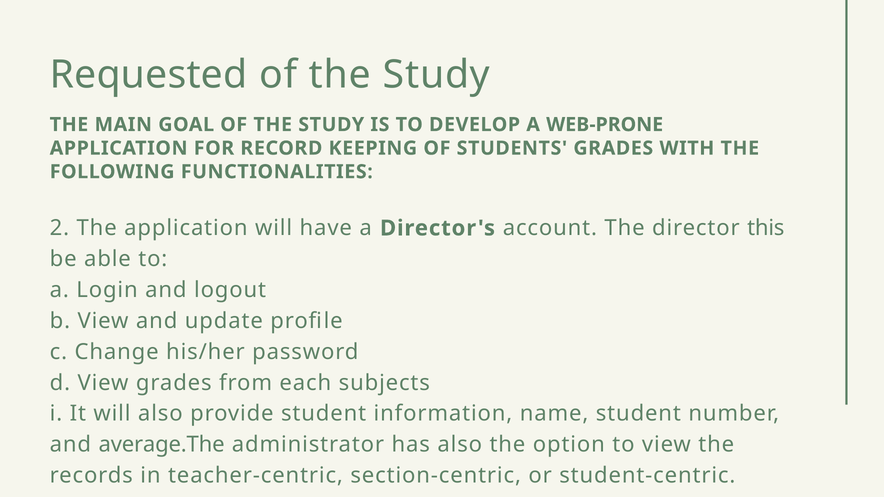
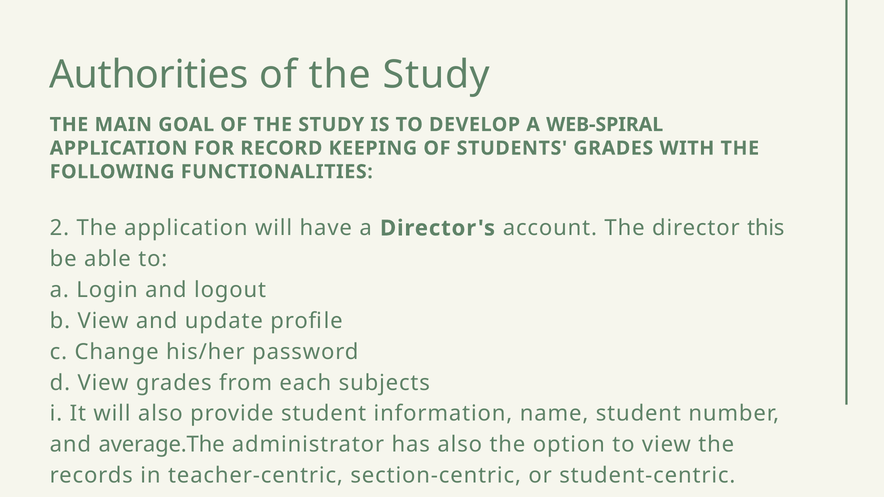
Requested: Requested -> Authorities (149, 75)
WEB-PRONE: WEB-PRONE -> WEB-SPIRAL (605, 125)
